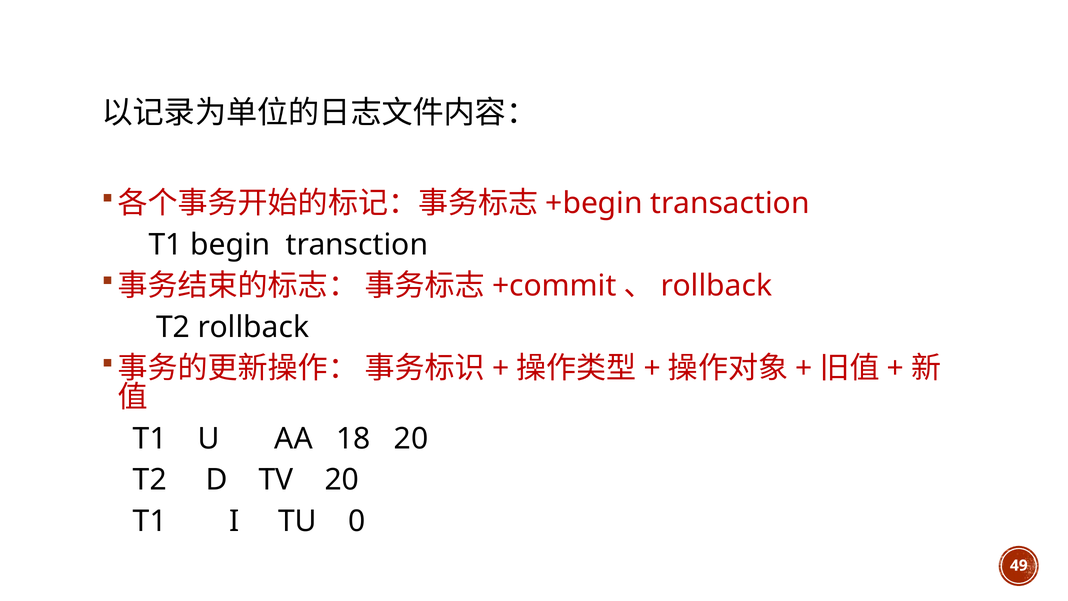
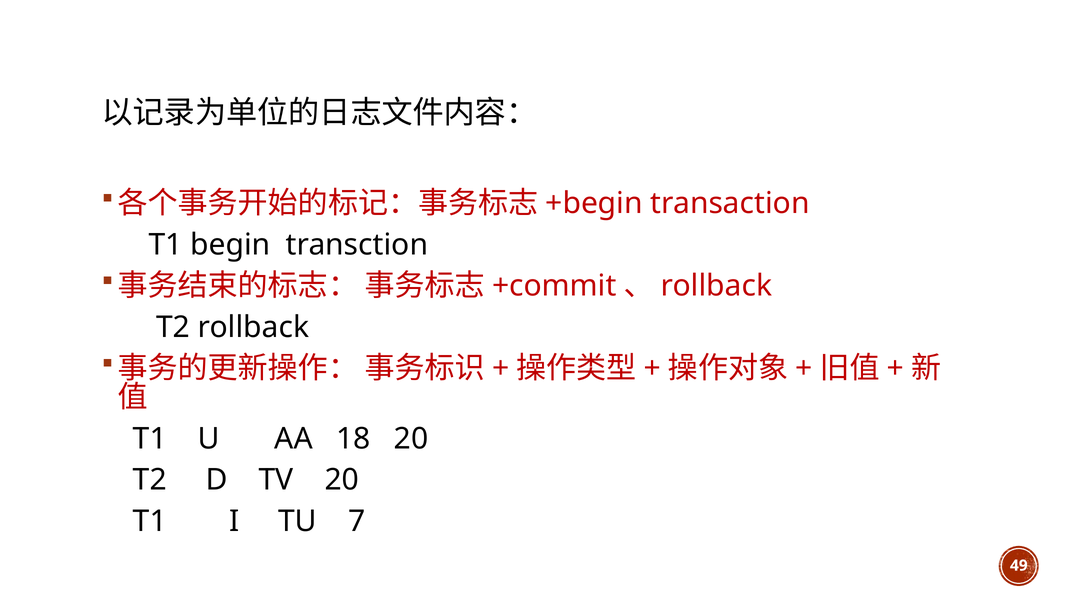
0: 0 -> 7 (357, 521)
